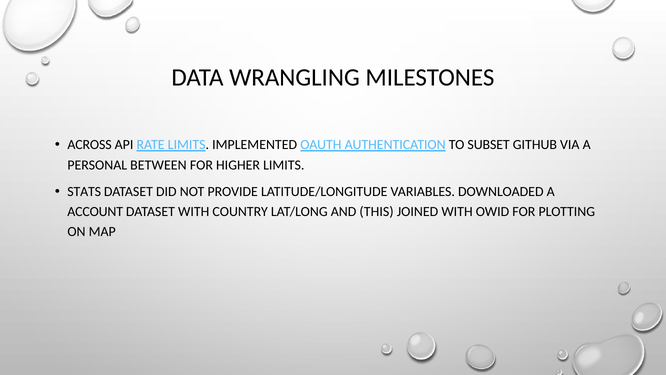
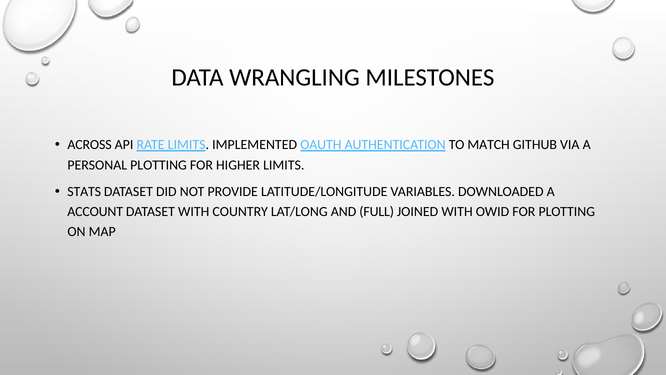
SUBSET: SUBSET -> MATCH (489, 144)
PERSONAL BETWEEN: BETWEEN -> PLOTTING (159, 165)
THIS: THIS -> FULL (377, 212)
